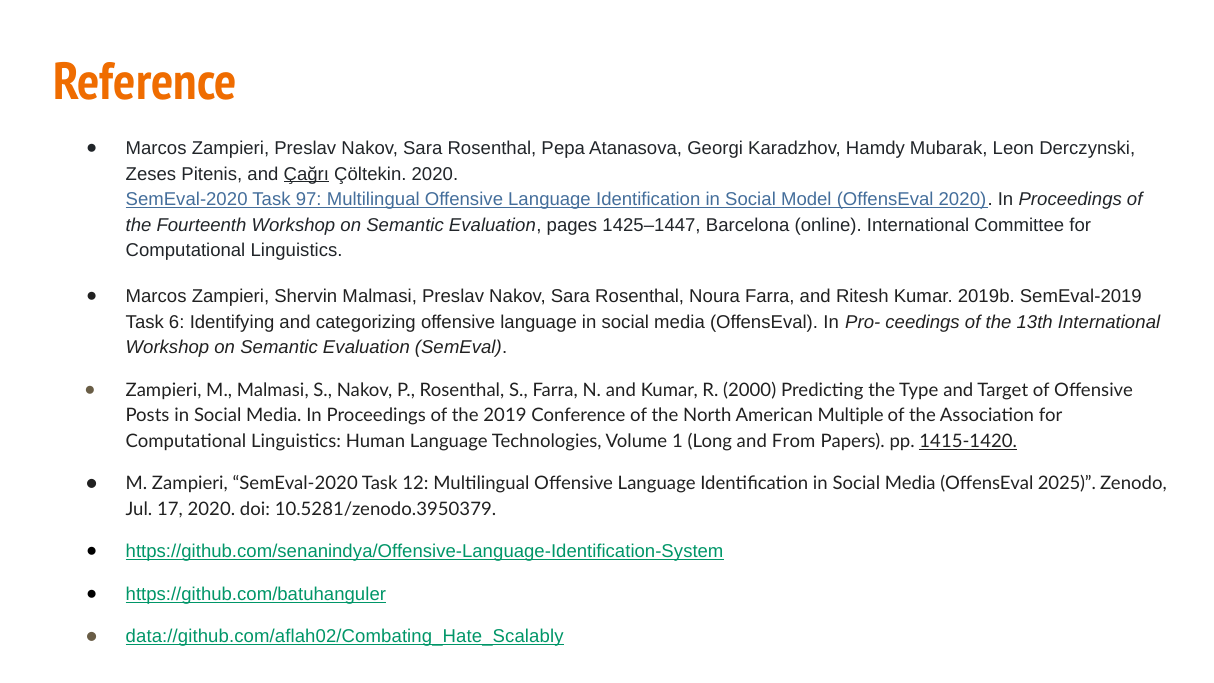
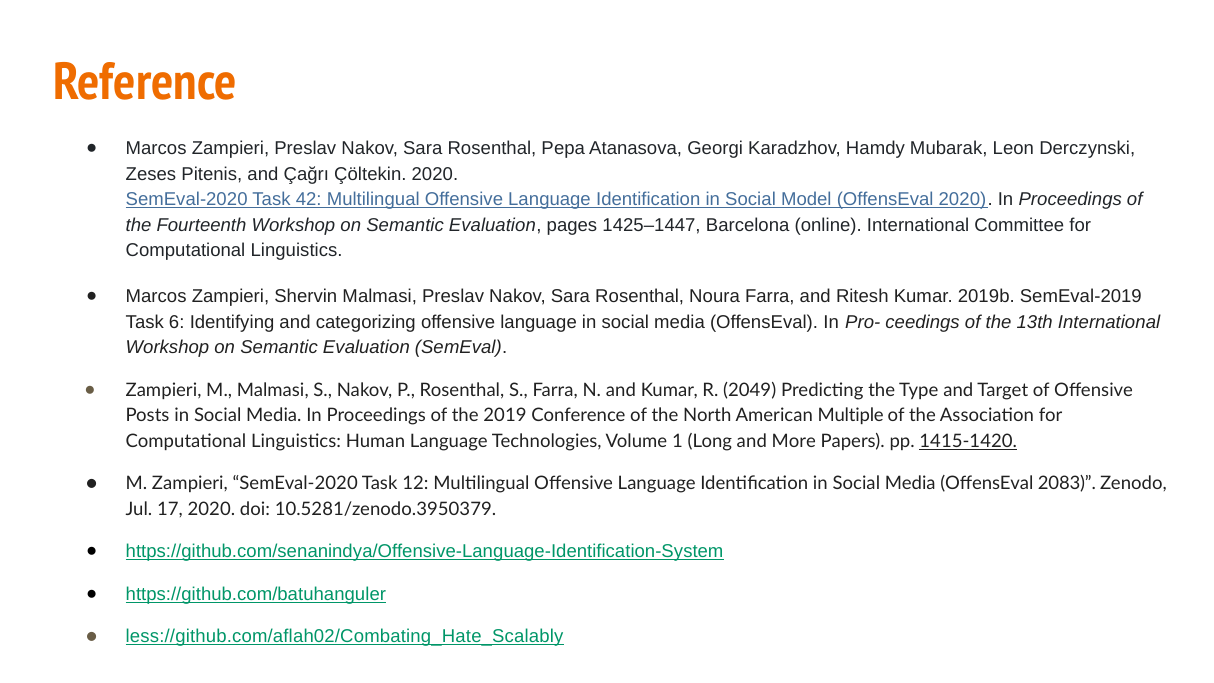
Çağrı underline: present -> none (306, 174)
97: 97 -> 42 (309, 199)
2000: 2000 -> 2049 (750, 390)
From: From -> More (794, 441)
2025: 2025 -> 2083 (1067, 484)
data://github.com/aflah02/Combating_Hate_Scalably: data://github.com/aflah02/Combating_Hate_Scalably -> less://github.com/aflah02/Combating_Hate_Scalably (345, 636)
